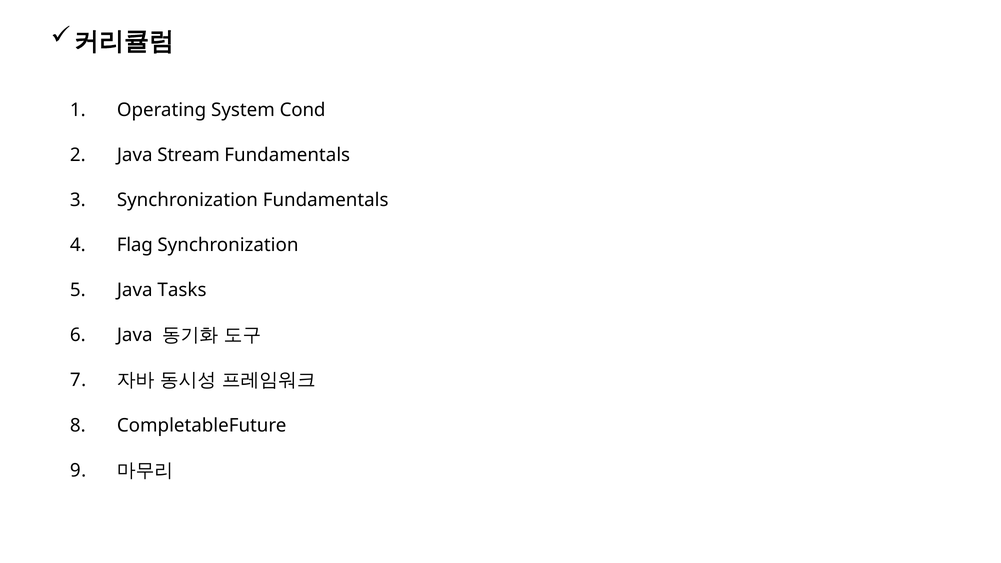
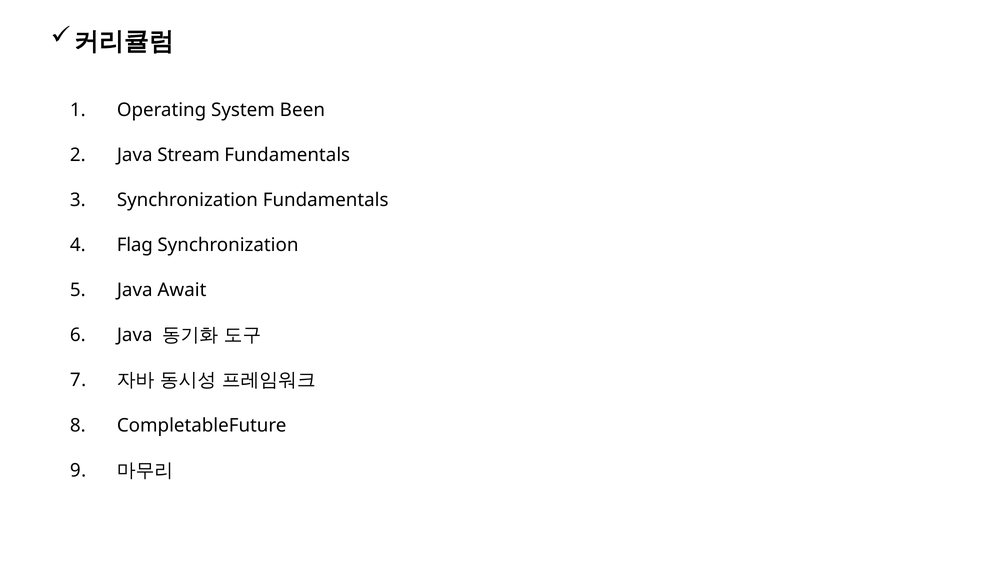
Cond: Cond -> Been (302, 110)
Tasks: Tasks -> Await (182, 290)
